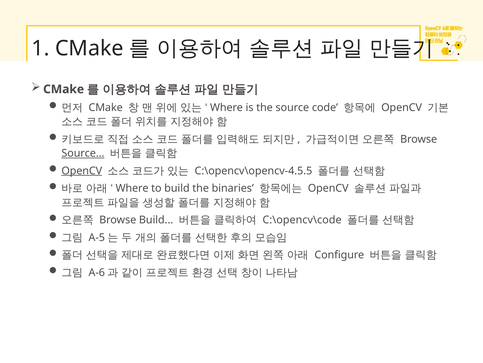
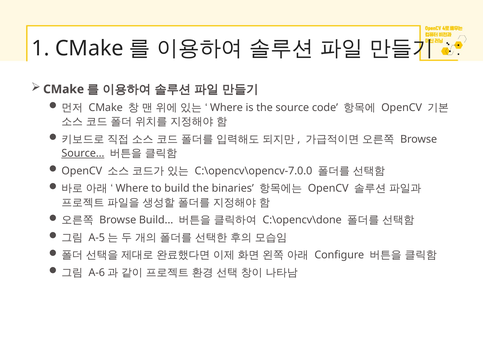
OpenCV underline: present -> none (82, 170)
C:\opencv\opencv-4.5.5: C:\opencv\opencv-4.5.5 -> C:\opencv\opencv-7.0.0 (253, 170)
C:\opencv\code: C:\opencv\code -> C:\opencv\done (302, 220)
